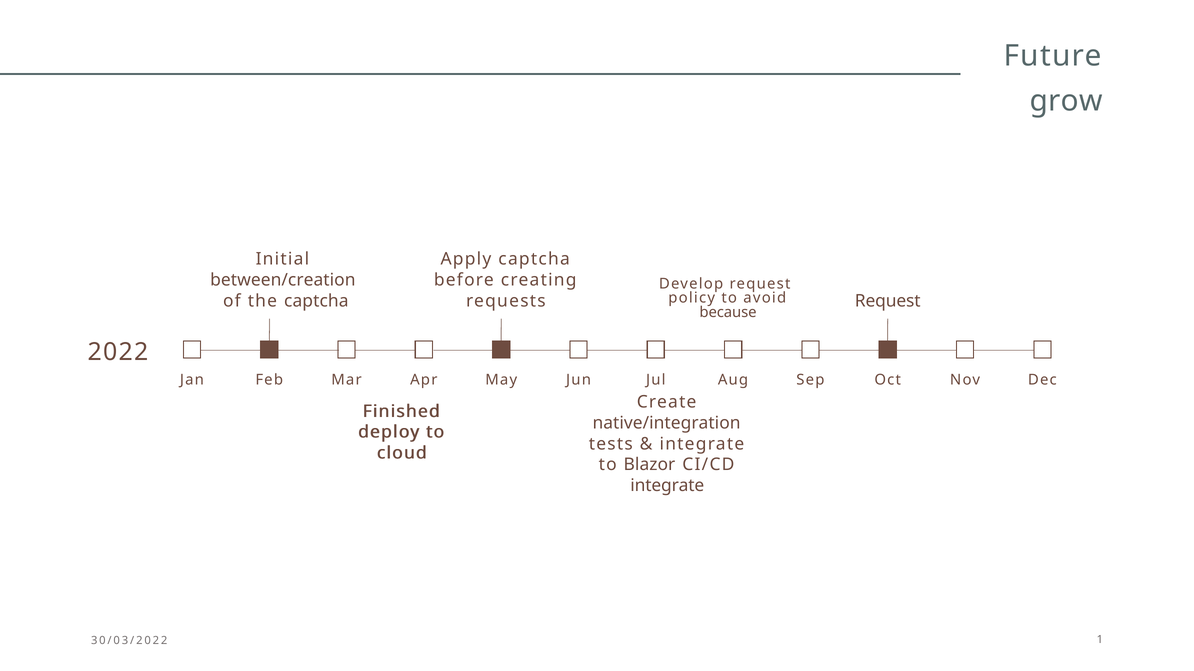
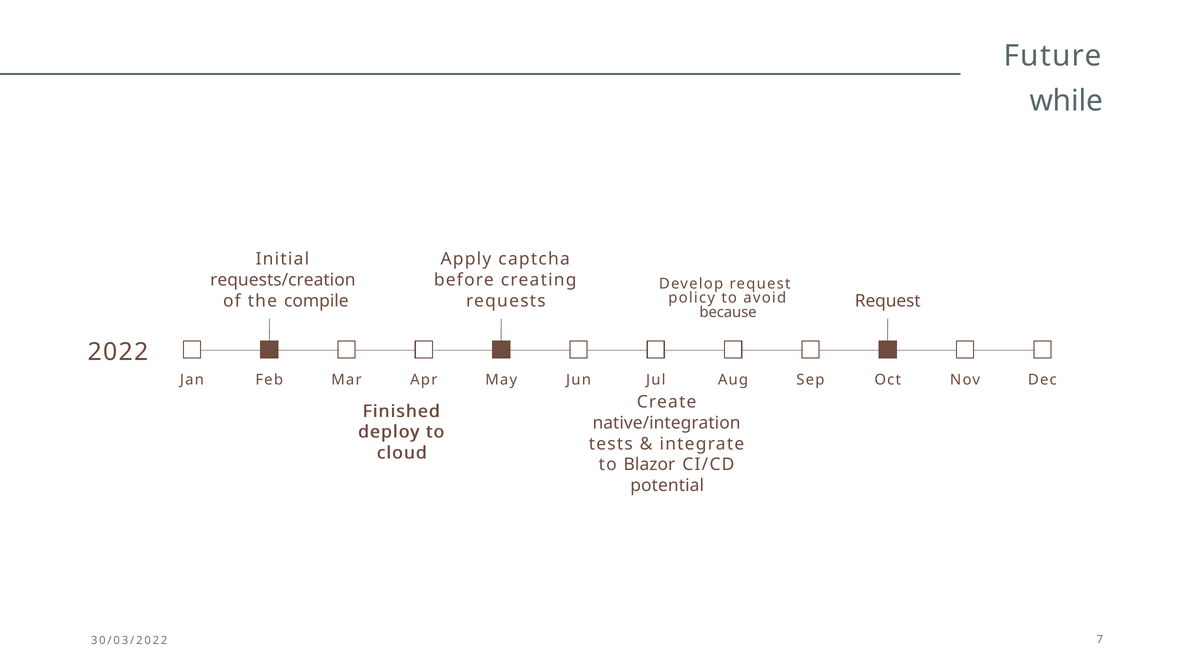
grow: grow -> while (1066, 101)
between/creation: between/creation -> requests/creation (283, 280)
the captcha: captcha -> compile (316, 301)
integrate: integrate -> potential (667, 486)
1: 1 -> 7 (1100, 640)
